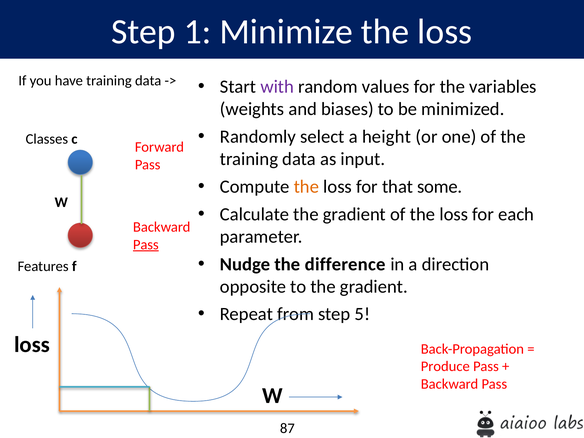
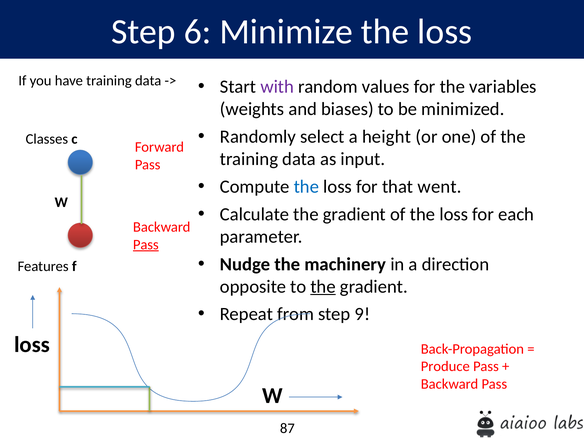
1: 1 -> 6 (198, 32)
the colour: orange -> blue (306, 187)
some: some -> went (440, 187)
difference: difference -> machinery (345, 264)
the underline: none -> present (323, 287)
5: 5 -> 9 (362, 314)
